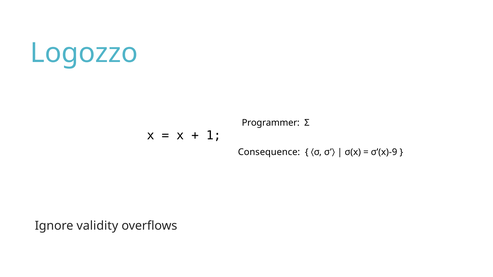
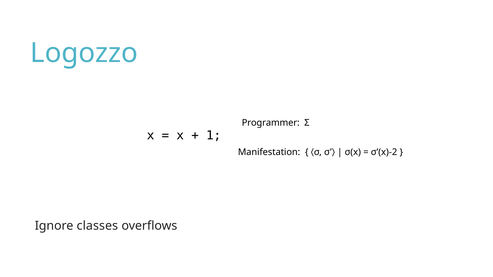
Consequence: Consequence -> Manifestation (269, 152)
σ’(x)-9: σ’(x)-9 -> σ’(x)-2 (384, 152)
validity: validity -> classes (97, 226)
